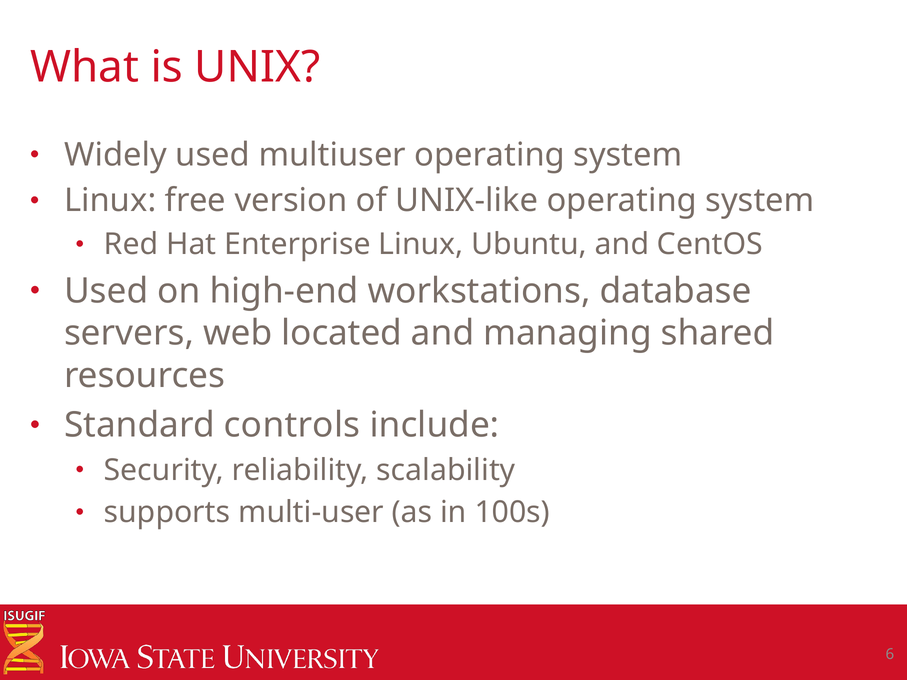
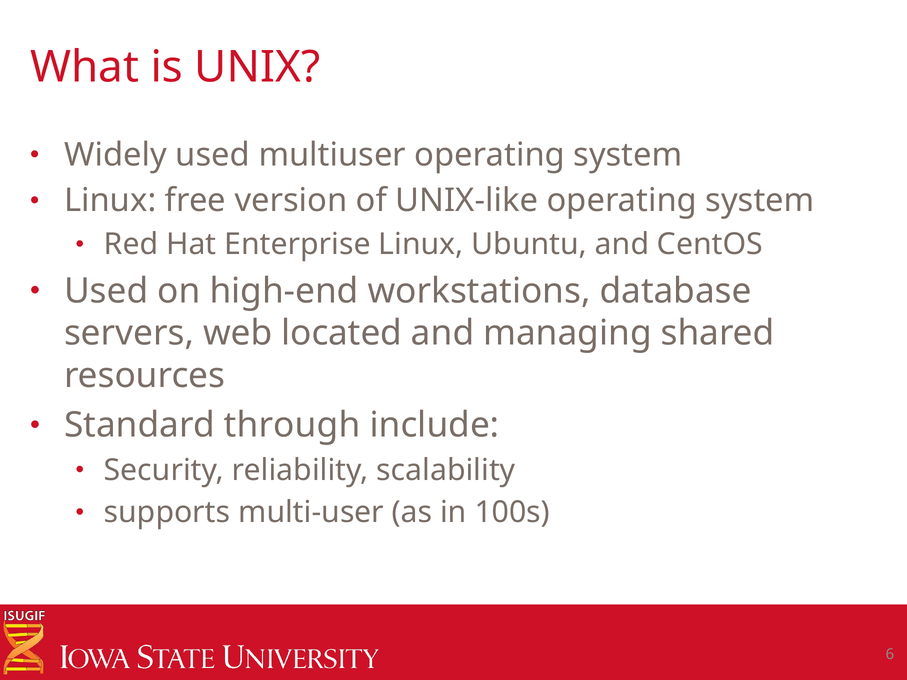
controls: controls -> through (292, 425)
